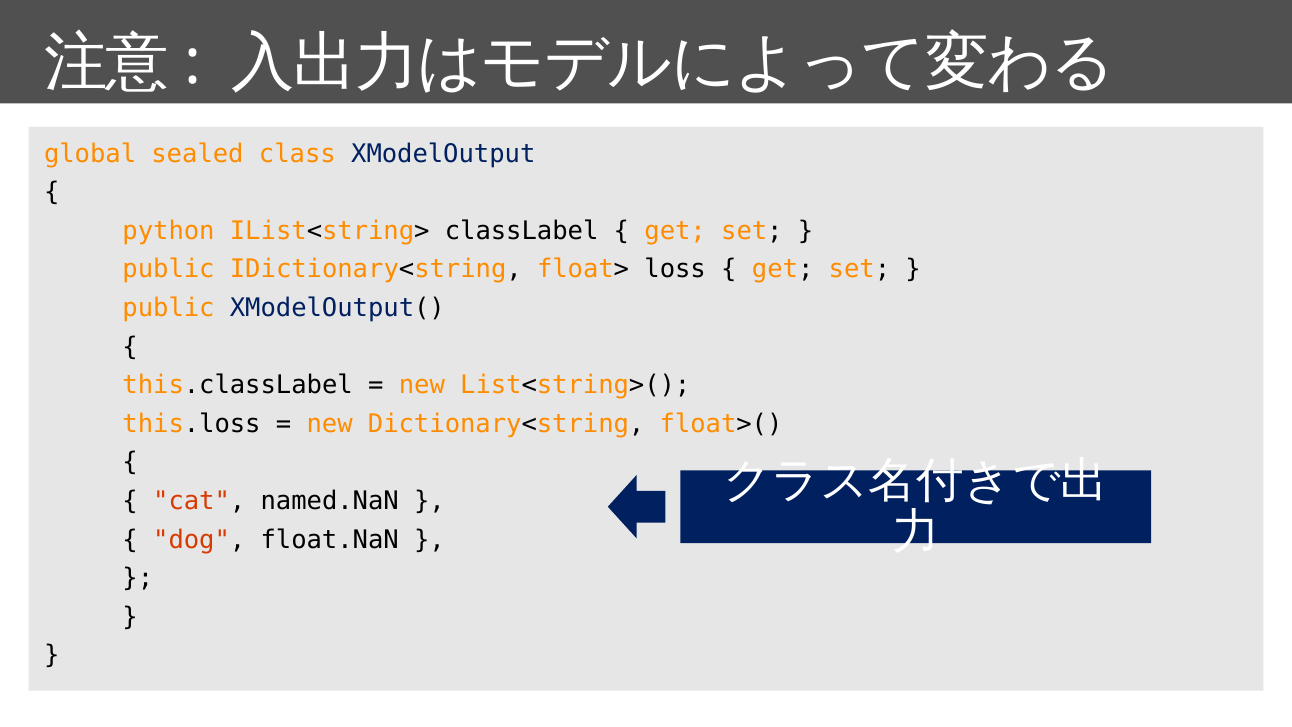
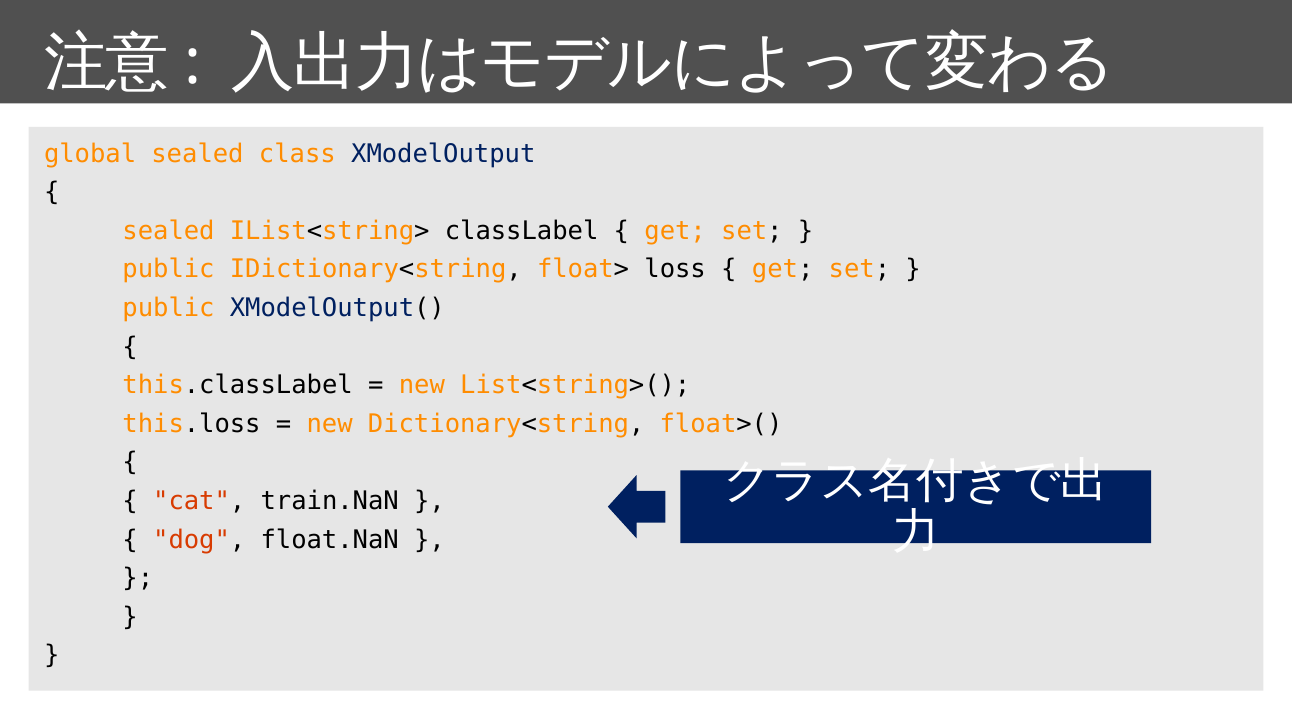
python: python -> sealed (169, 231)
named.NaN: named.NaN -> train.NaN (330, 501)
